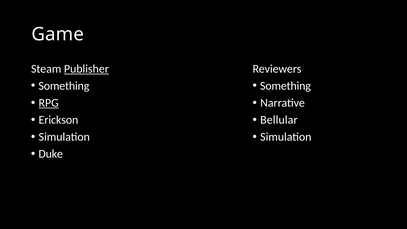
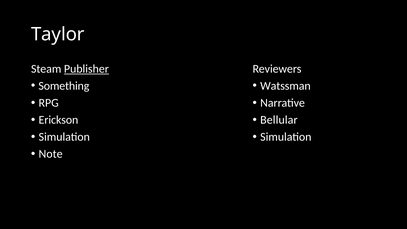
Game: Game -> Taylor (58, 34)
Something: Something -> Watssman (285, 86)
RPG underline: present -> none (49, 103)
Duke: Duke -> Note (51, 154)
